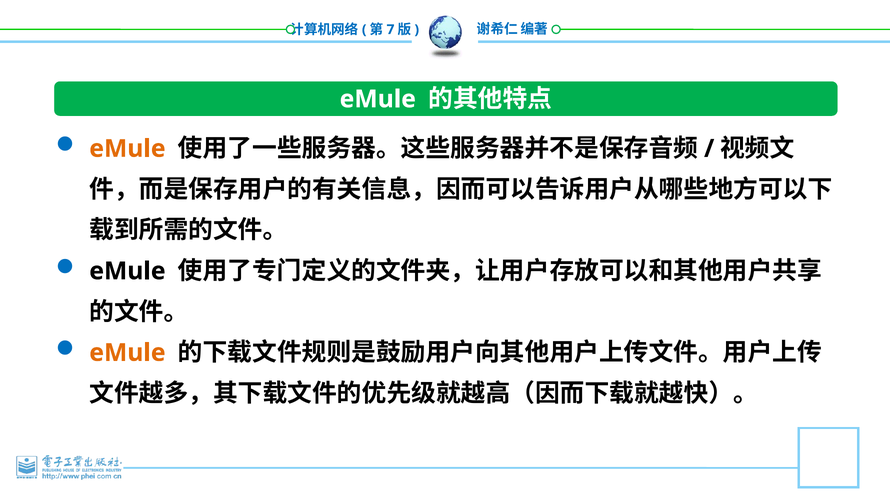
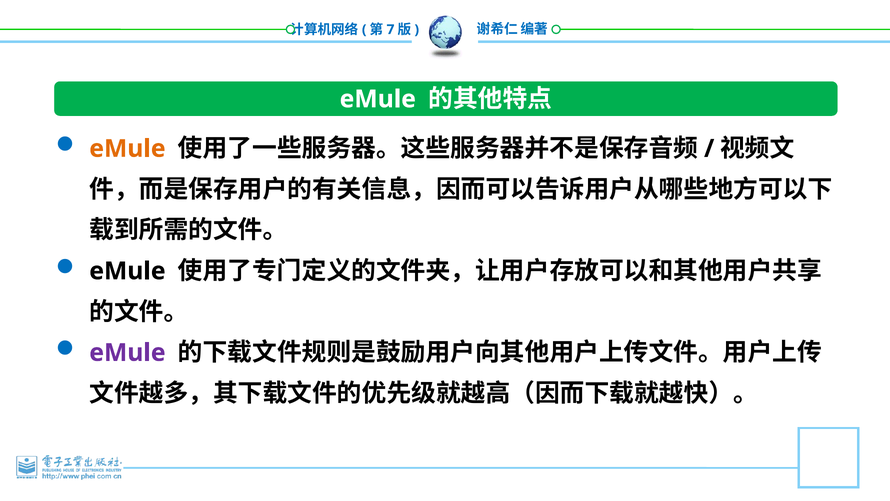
eMule colour: orange -> purple (127, 352)
